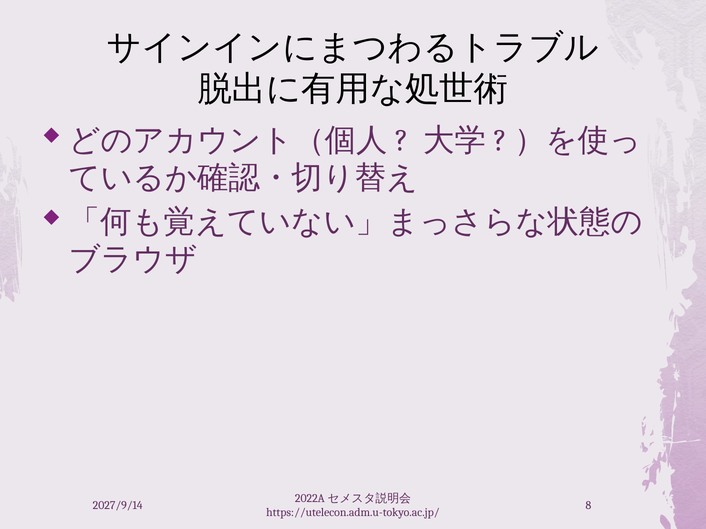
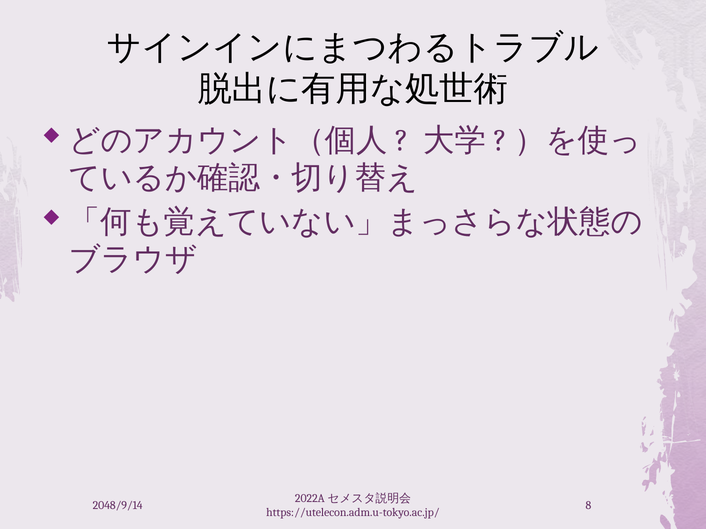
2027/9/14: 2027/9/14 -> 2048/9/14 (118, 506)
